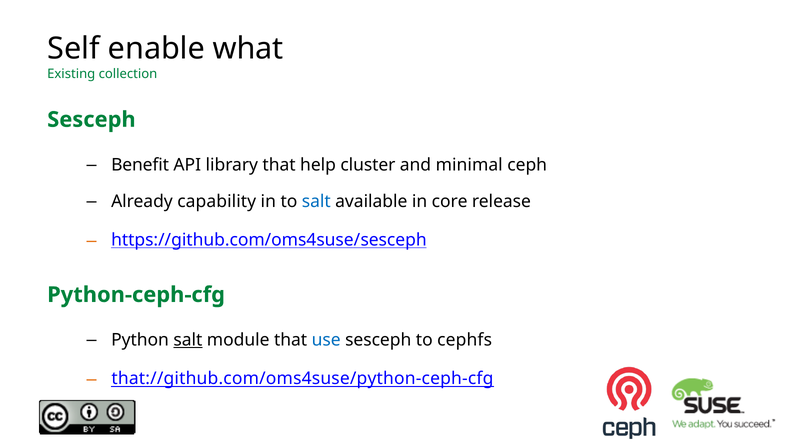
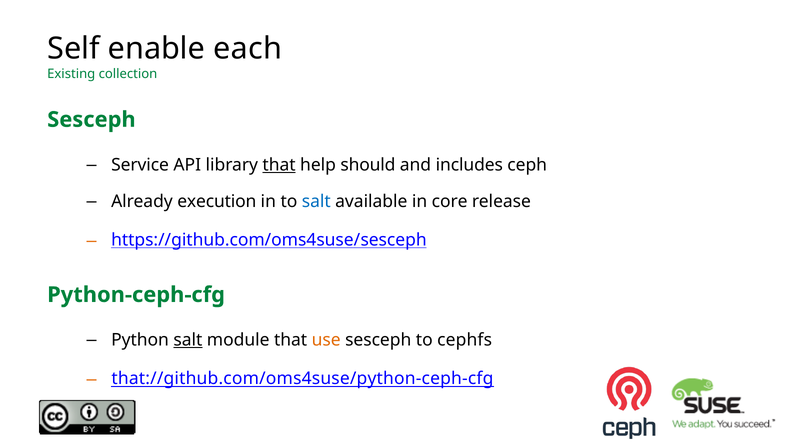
what: what -> each (248, 49)
Benefit: Benefit -> Service (140, 165)
that underline: none -> present (279, 165)
cluster: cluster -> should (368, 165)
minimal: minimal -> includes (469, 165)
capability: capability -> execution (217, 201)
use colour: blue -> orange (326, 340)
